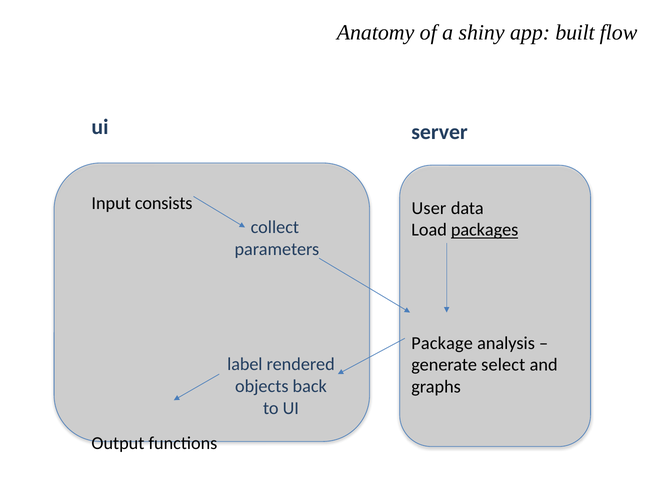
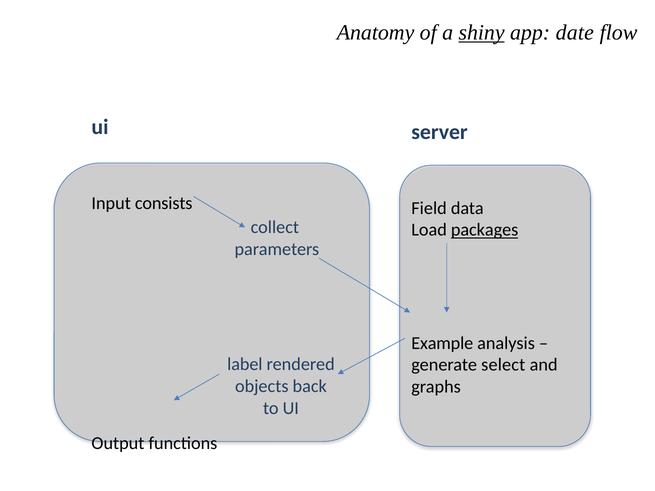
shiny underline: none -> present (482, 33)
built: built -> date (575, 33)
User: User -> Field (429, 208)
Package: Package -> Example (442, 343)
